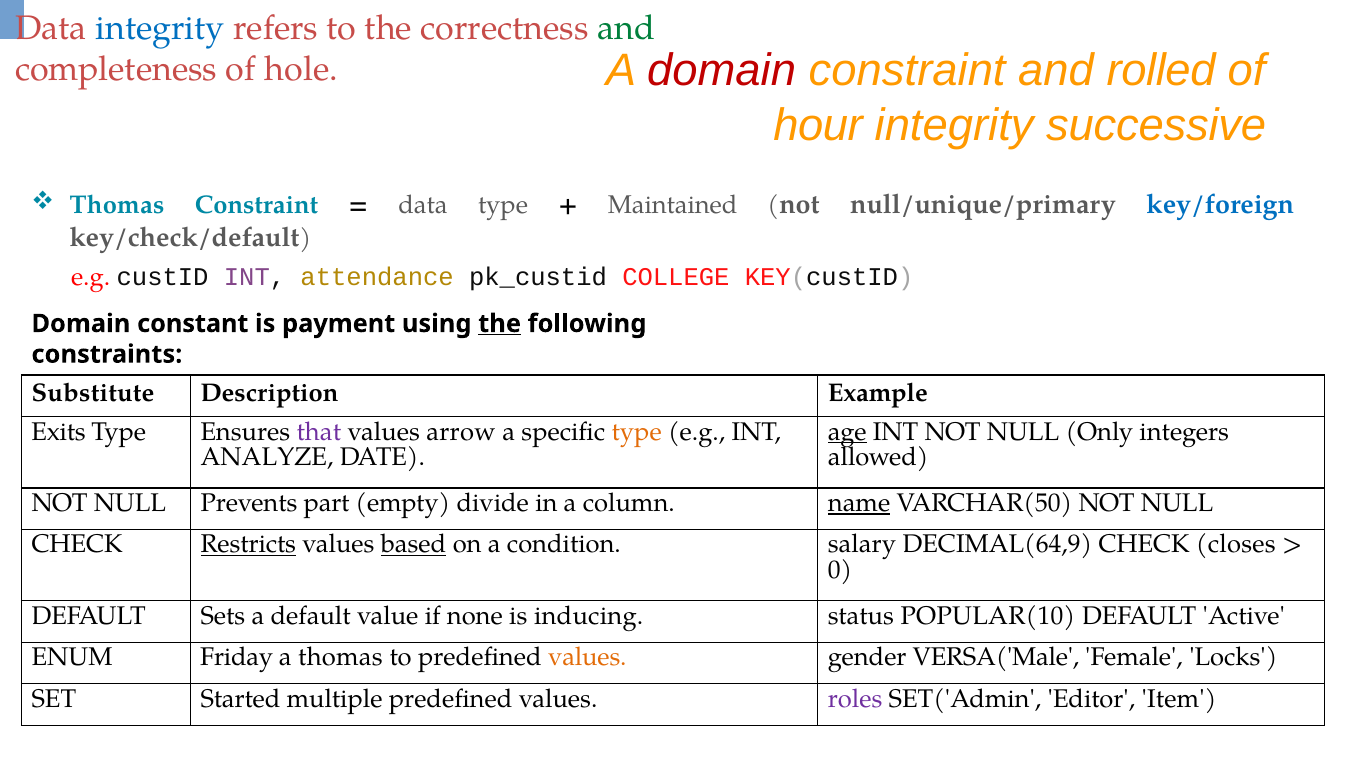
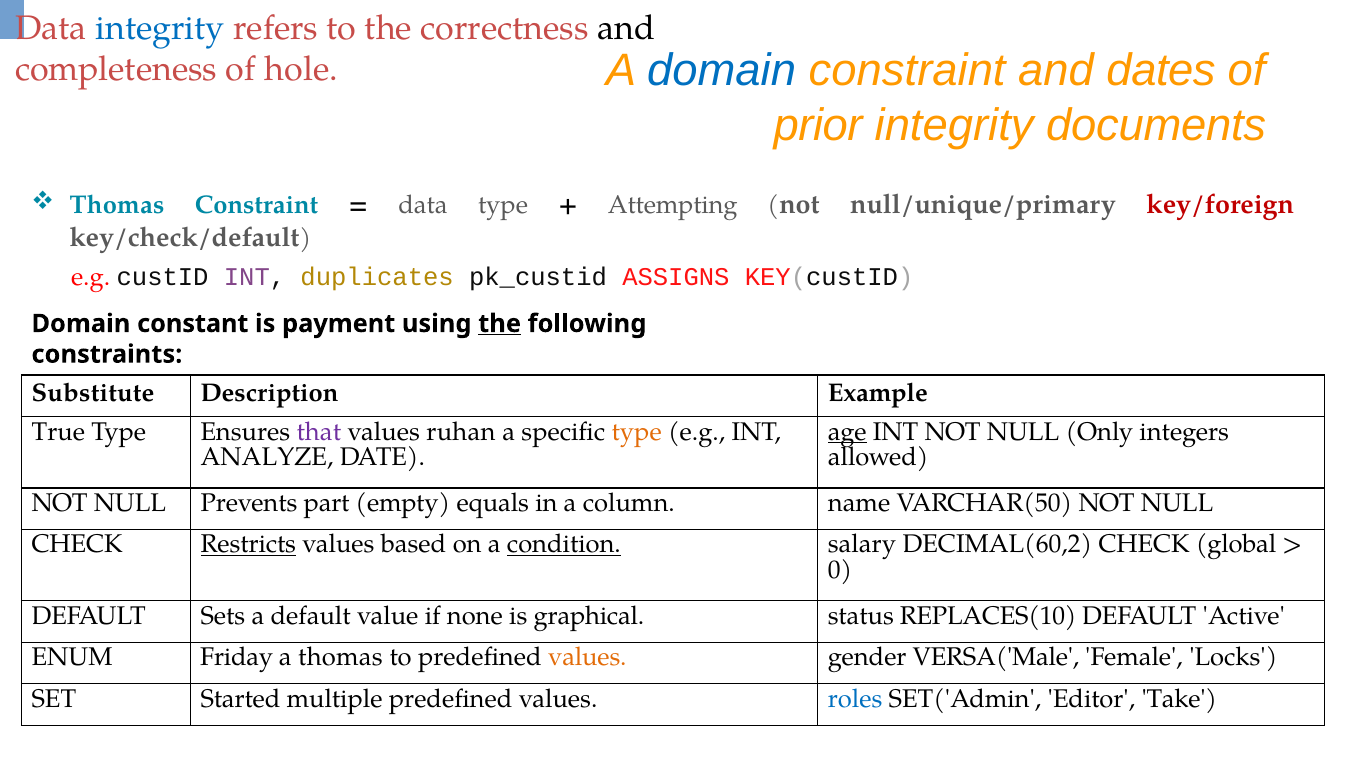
and colour: green -> black (626, 29)
domain colour: red -> blue (722, 71)
rolled: rolled -> dates (1161, 71)
hour: hour -> prior (818, 125)
successive: successive -> documents (1156, 125)
Maintained: Maintained -> Attempting (673, 205)
key/foreign colour: blue -> red (1220, 205)
attendance: attendance -> duplicates (377, 277)
COLLEGE: COLLEGE -> ASSIGNS (676, 277)
Exits: Exits -> True (58, 432)
arrow: arrow -> ruhan (461, 432)
divide: divide -> equals (493, 503)
name underline: present -> none (859, 503)
based underline: present -> none (414, 545)
condition underline: none -> present (564, 545)
DECIMAL(64,9: DECIMAL(64,9 -> DECIMAL(60,2 (997, 545)
closes: closes -> global (1236, 545)
inducing: inducing -> graphical (589, 616)
POPULAR(10: POPULAR(10 -> REPLACES(10 (988, 616)
roles colour: purple -> blue (855, 699)
Item: Item -> Take (1179, 699)
